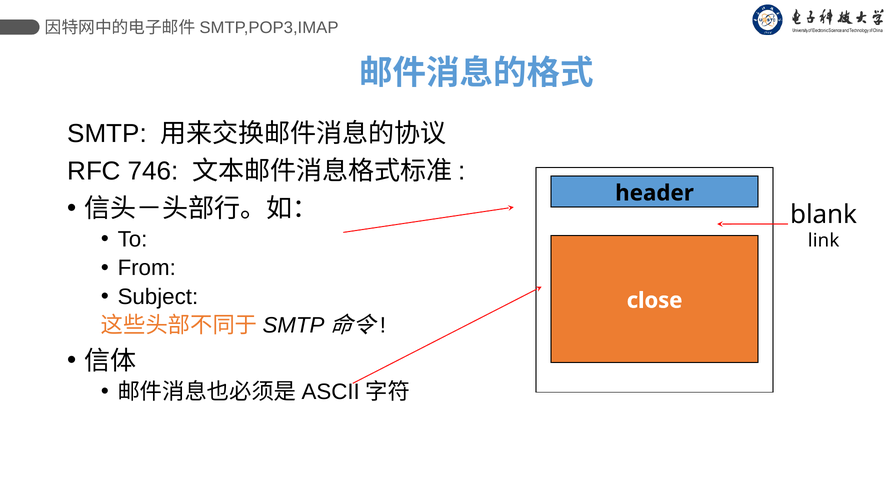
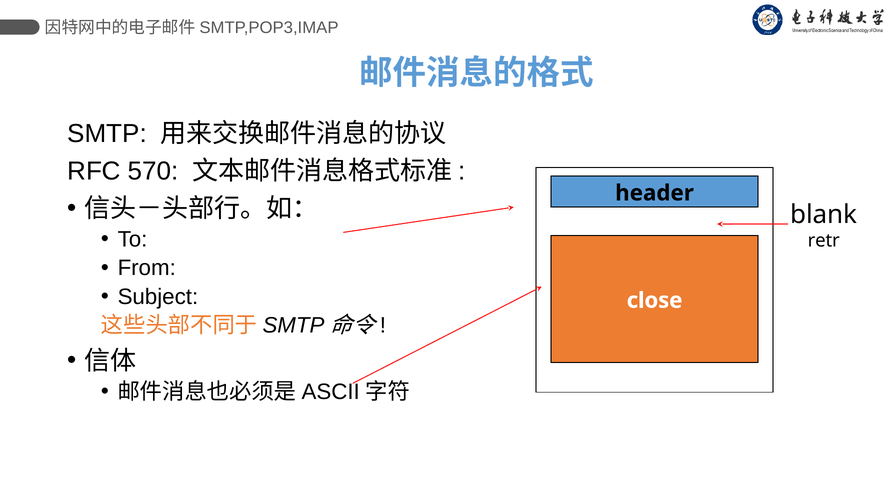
746: 746 -> 570 (153, 171)
link: link -> retr (824, 241)
